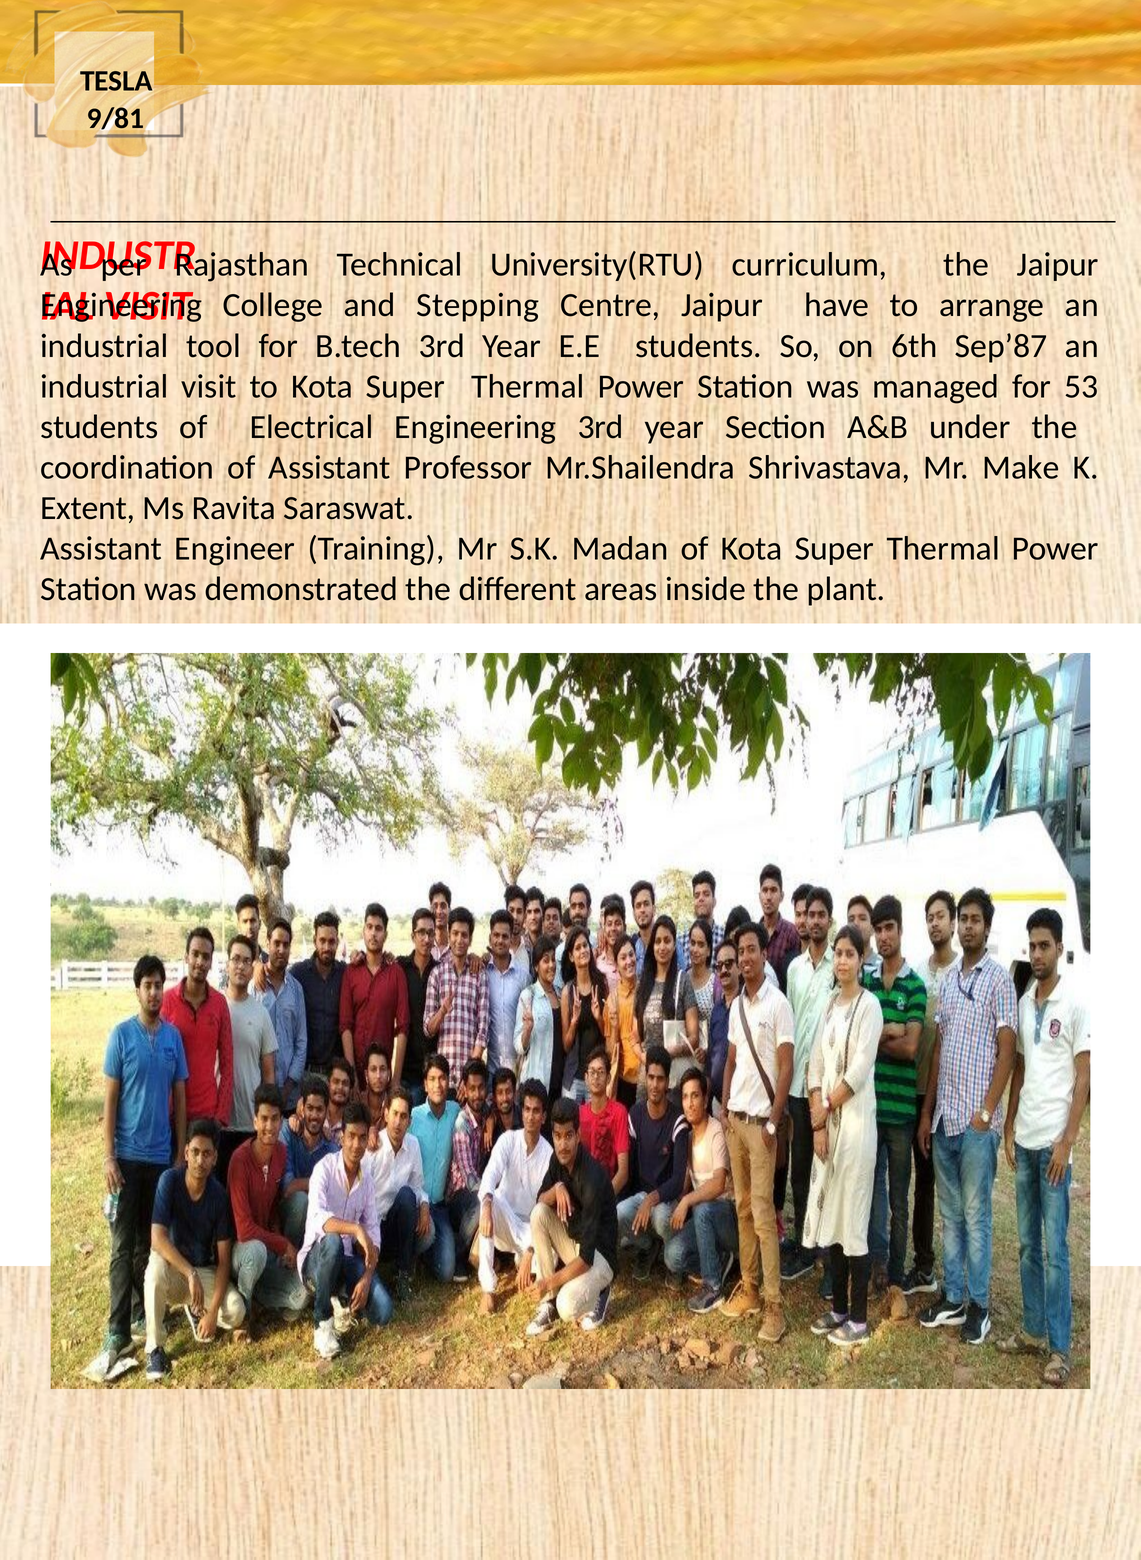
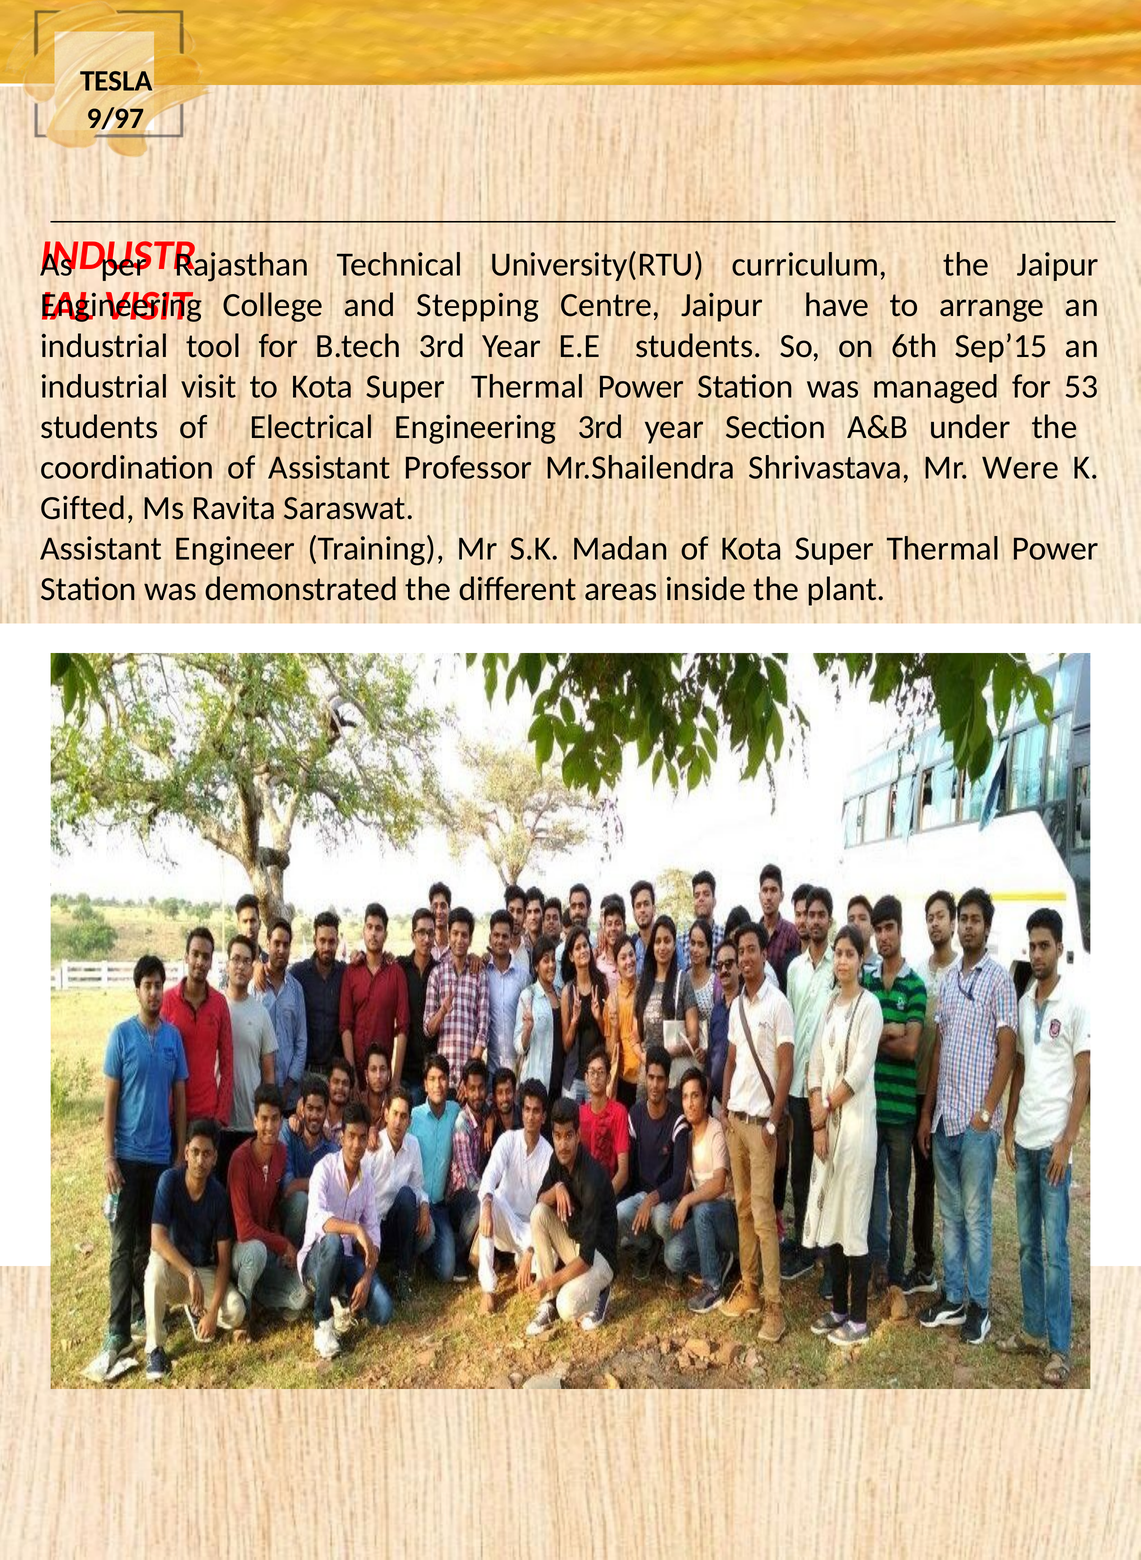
9/81: 9/81 -> 9/97 (115, 119)
Sep’87: Sep’87 -> Sep’15 (1001, 346)
Make: Make -> Were (1021, 467)
Extent: Extent -> Gifted (87, 508)
